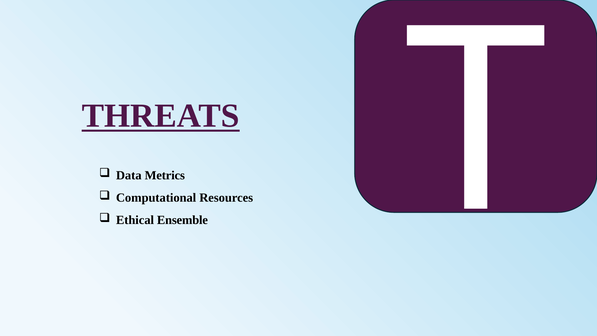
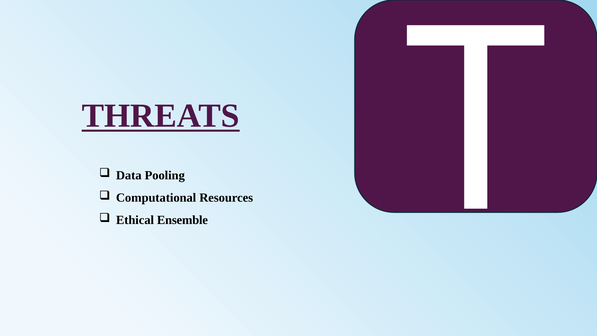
Metrics: Metrics -> Pooling (165, 175)
